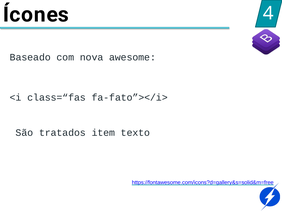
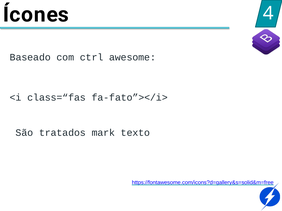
nova: nova -> ctrl (92, 57)
item: item -> mark (103, 133)
